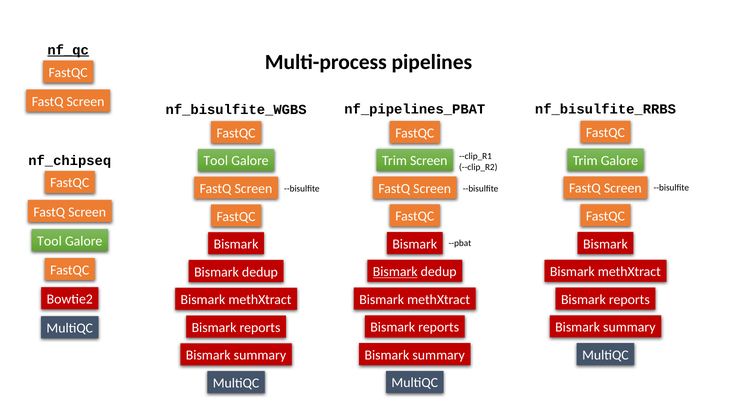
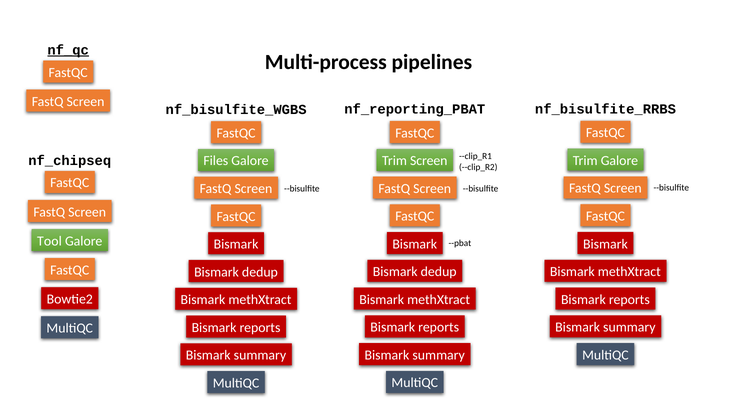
nf_pipelines_PBAT: nf_pipelines_PBAT -> nf_reporting_PBAT (415, 109)
Tool: Tool -> Files (216, 161)
Bismark underline: present -> none (395, 272)
